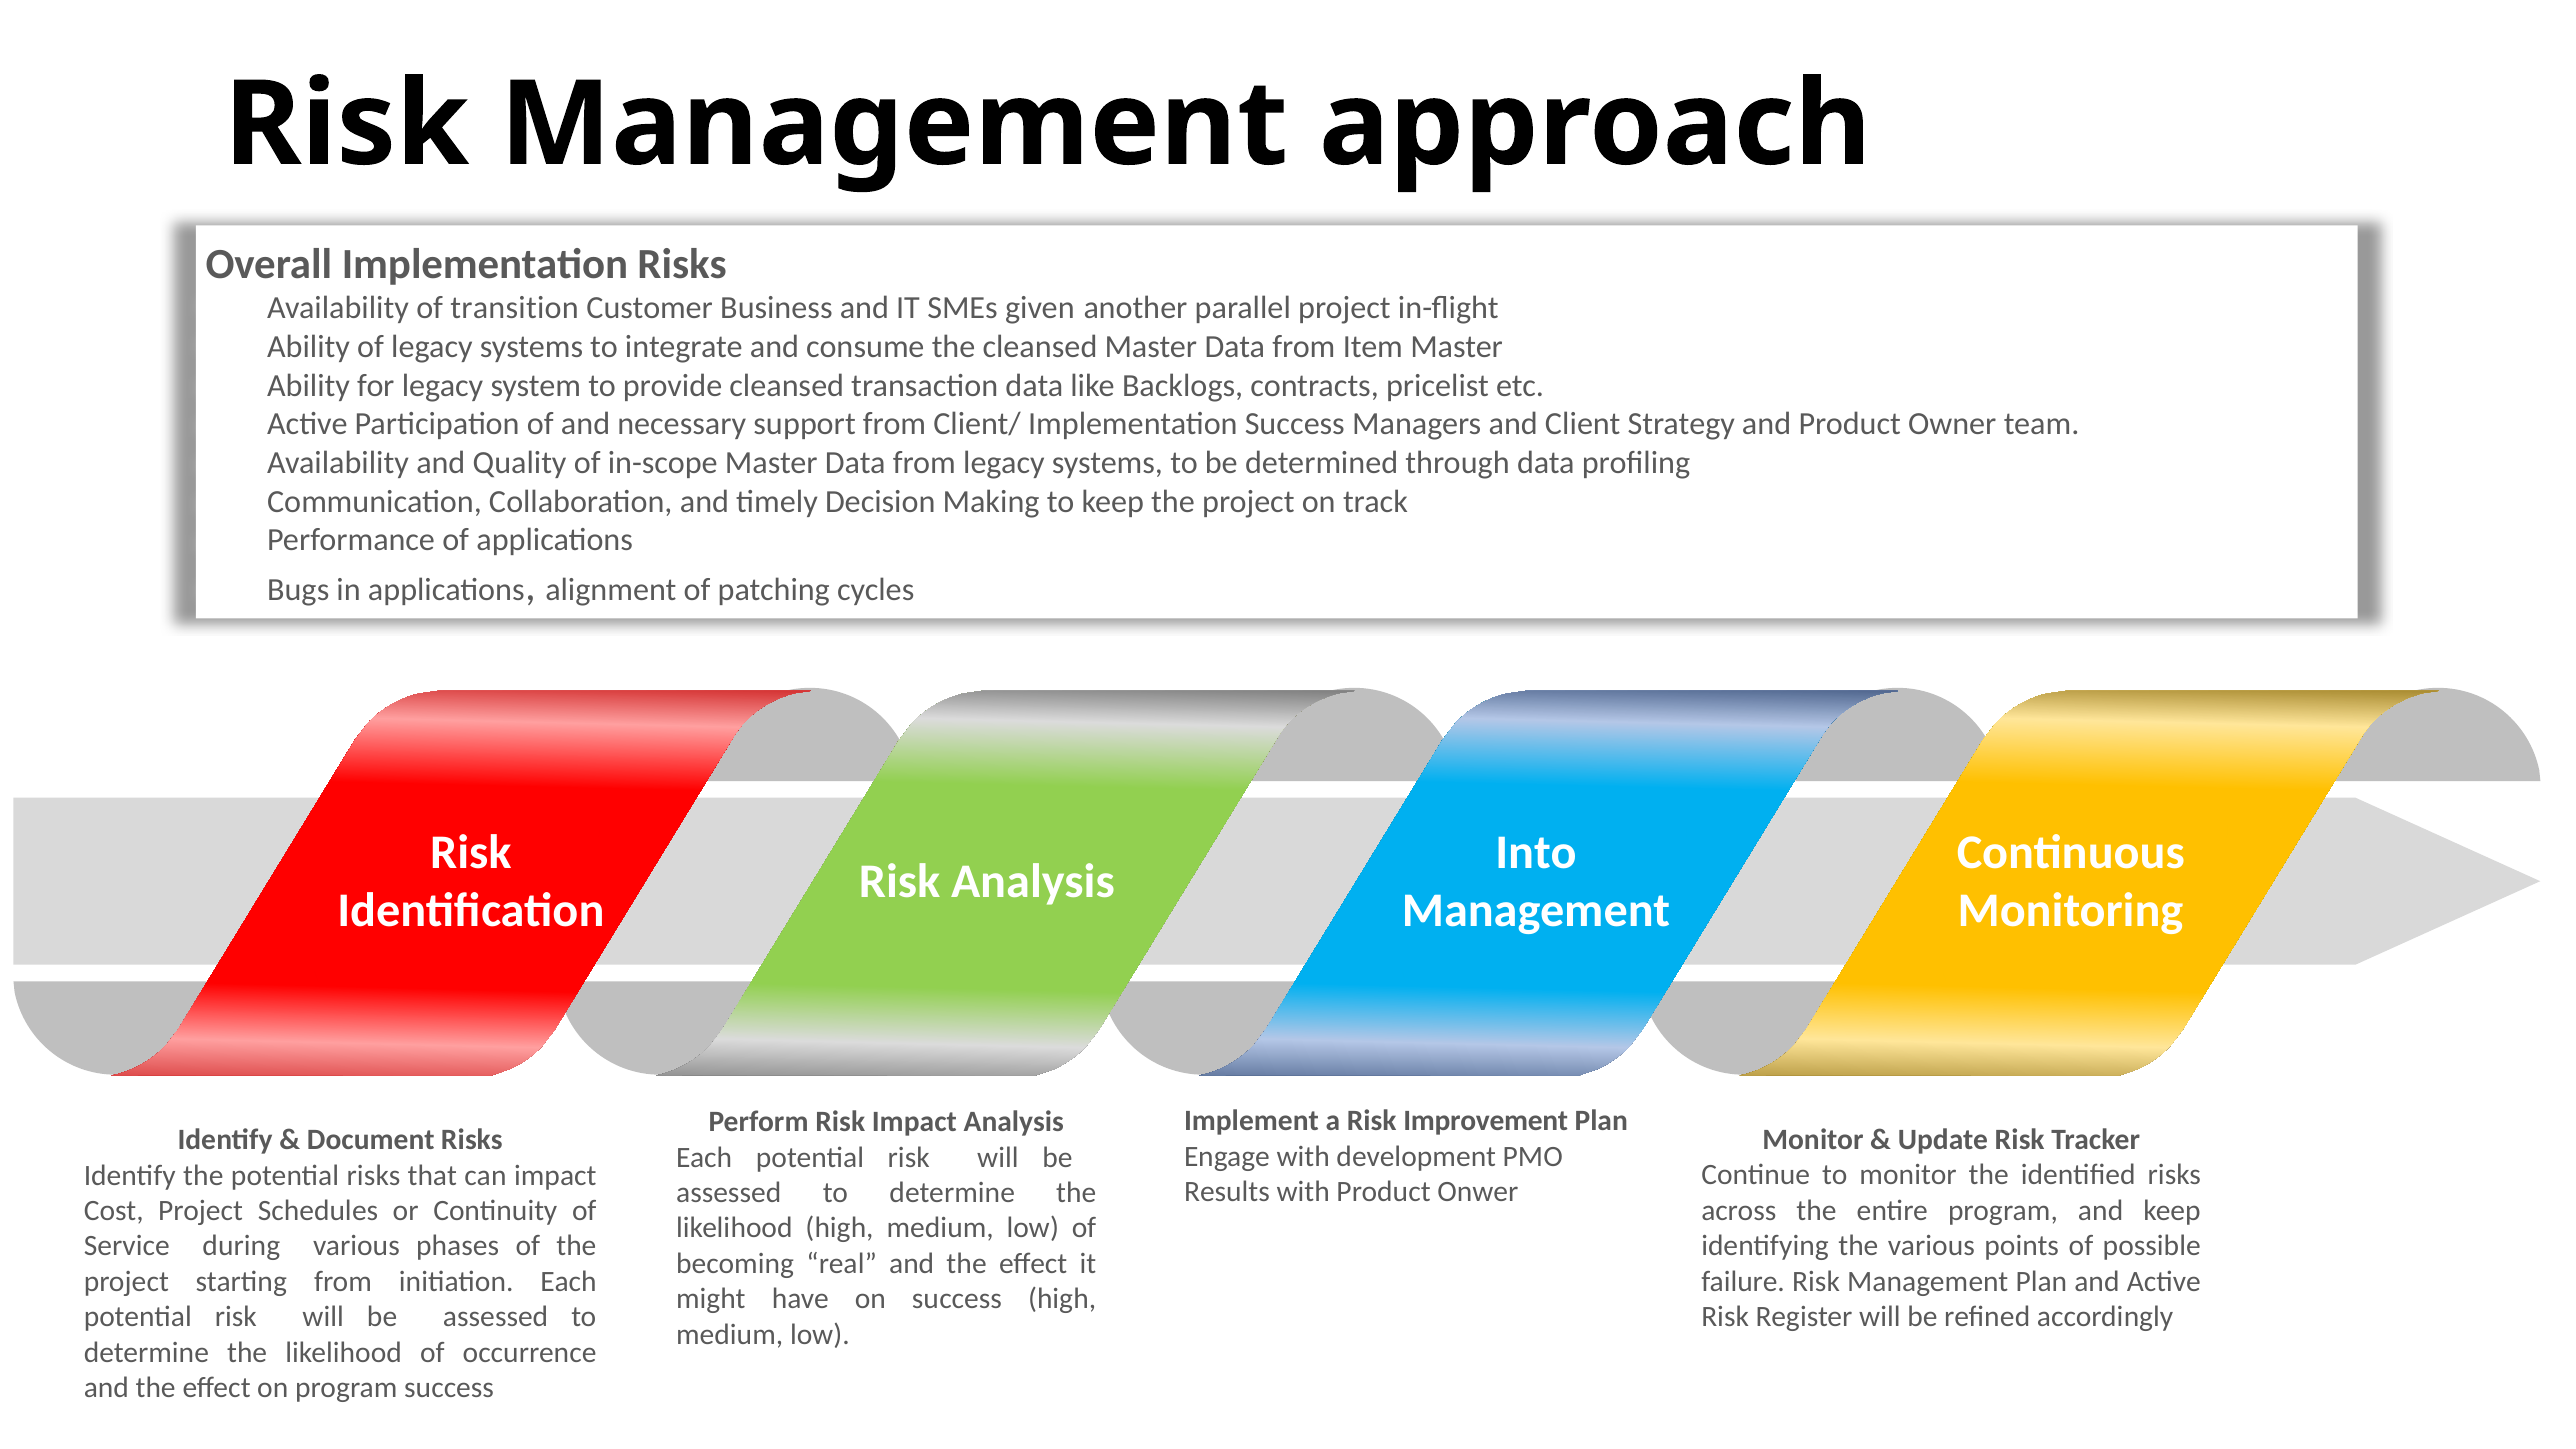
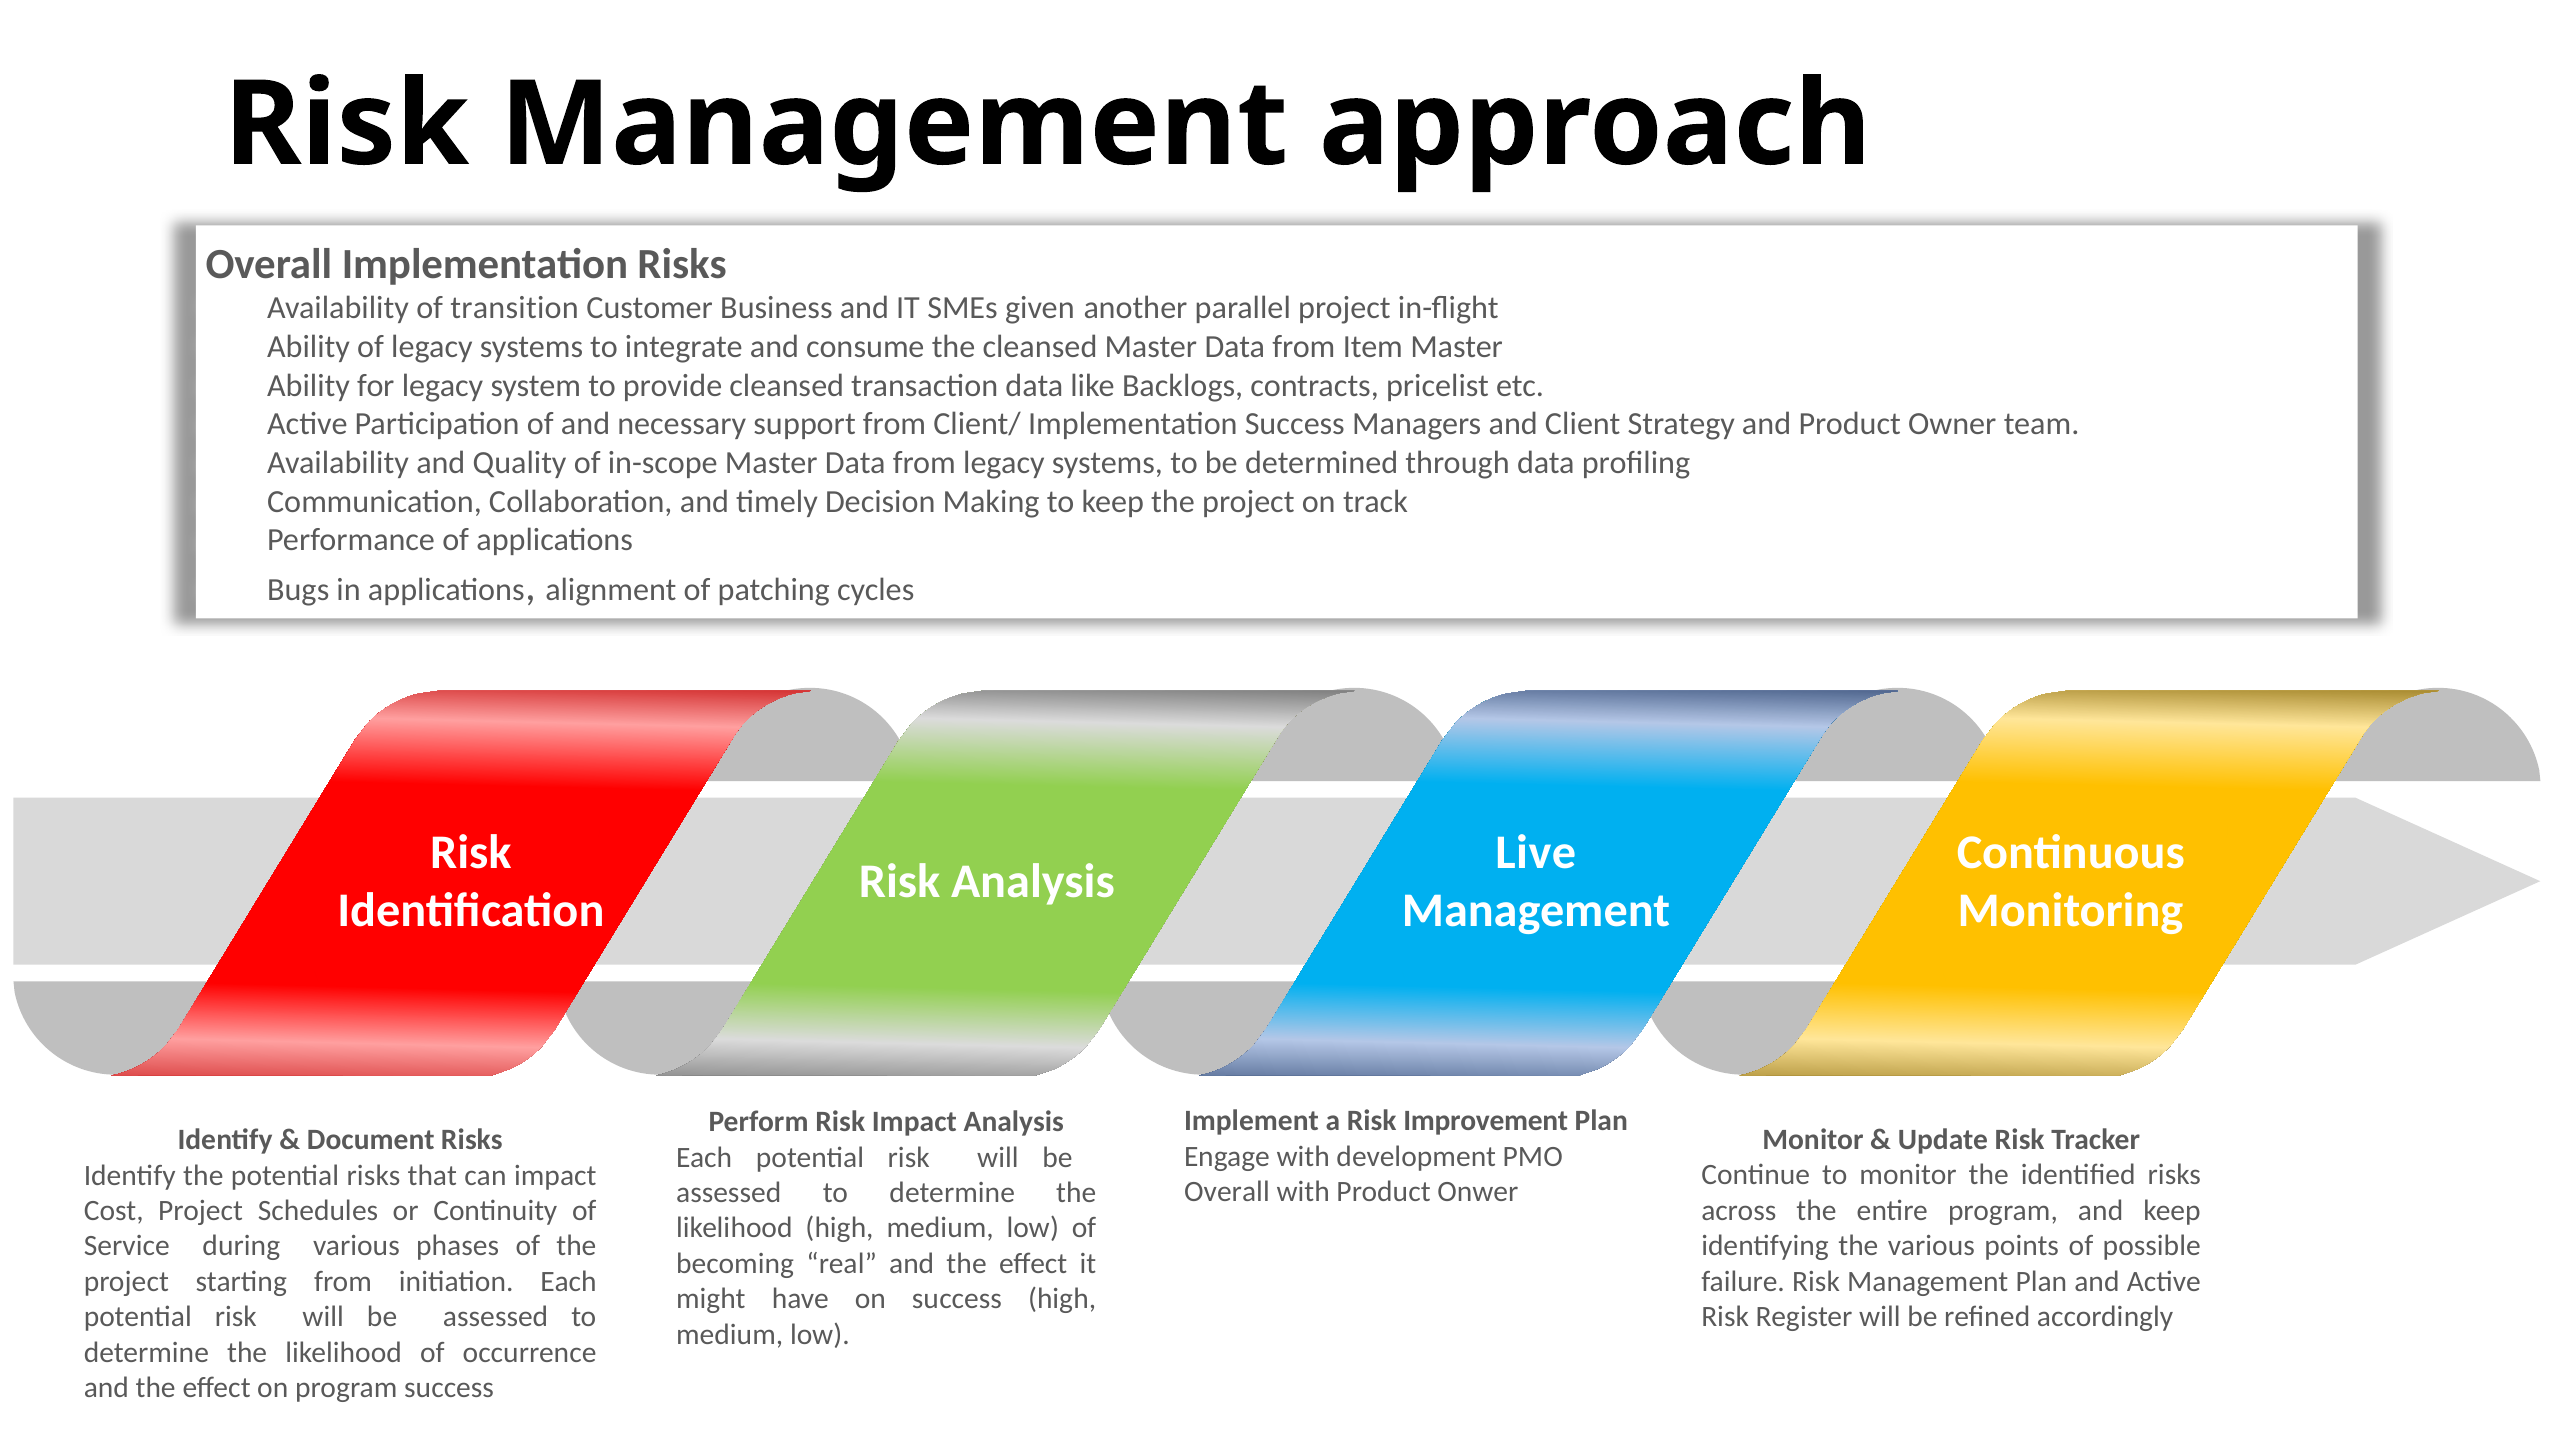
Into: Into -> Live (1536, 853)
Results: Results -> Overall (1227, 1192)
